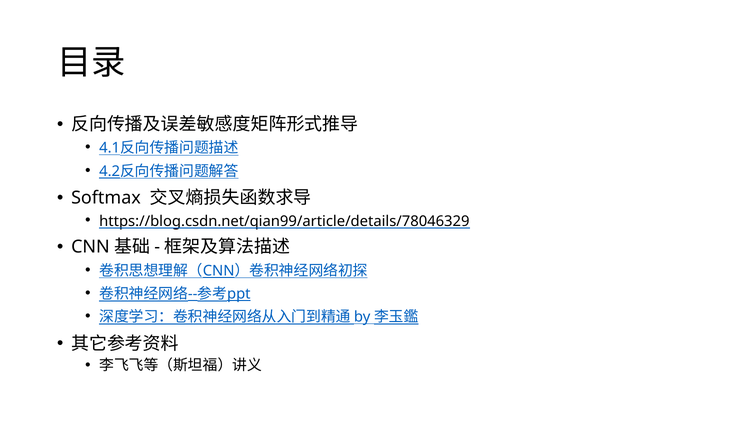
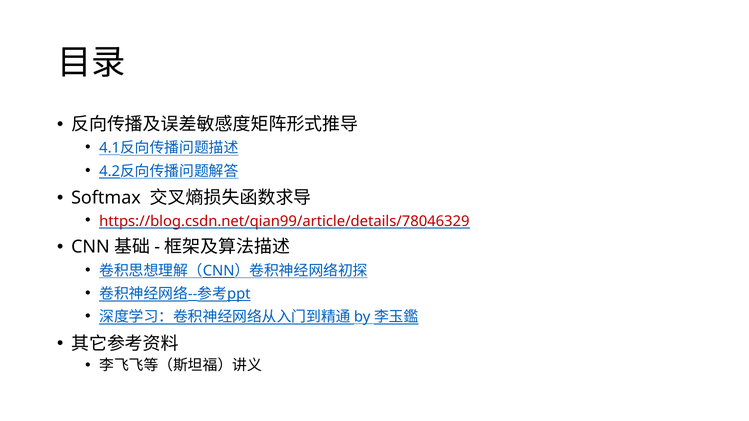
https://blog.csdn.net/qian99/article/details/78046329 colour: black -> red (284, 221)
